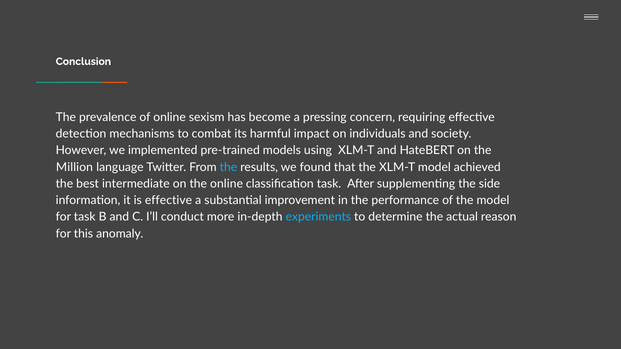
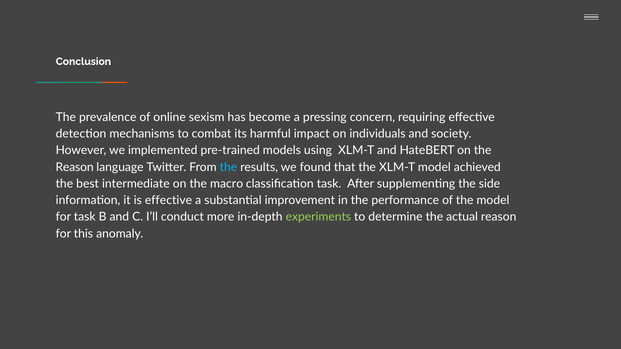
Million: Million -> Reason (75, 167)
the online: online -> macro (227, 184)
experiments colour: light blue -> light green (318, 217)
